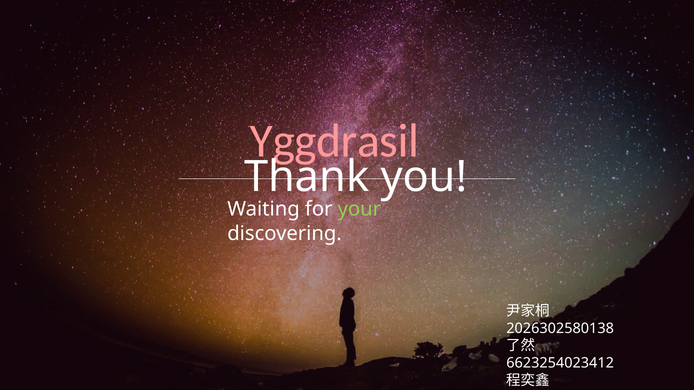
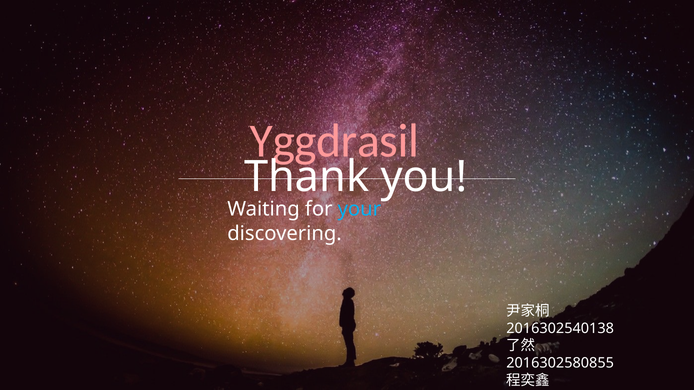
your colour: light green -> light blue (359, 209)
2026302580138: 2026302580138 -> 2016302540138 (560, 329)
6623254023412: 6623254023412 -> 2016302580855 (560, 363)
